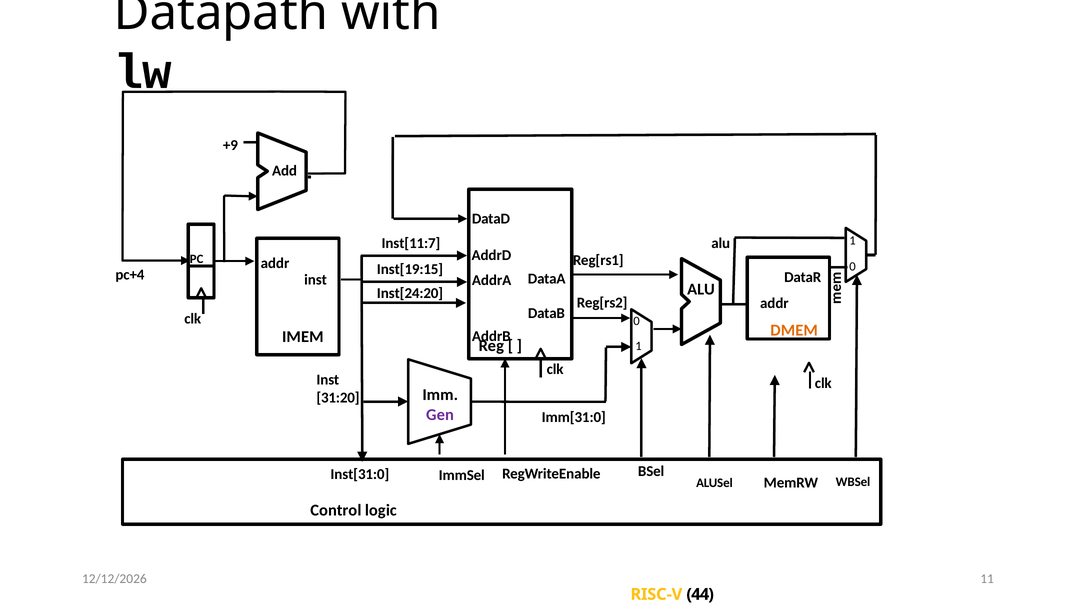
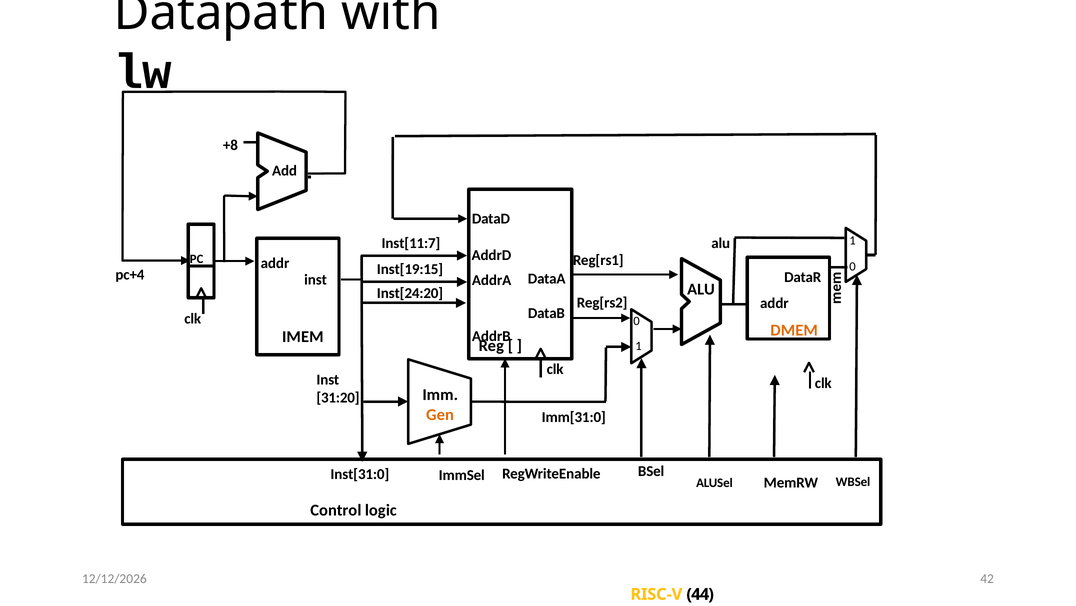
+9: +9 -> +8 (230, 145)
Gen colour: purple -> orange (440, 414)
11: 11 -> 42 (987, 578)
